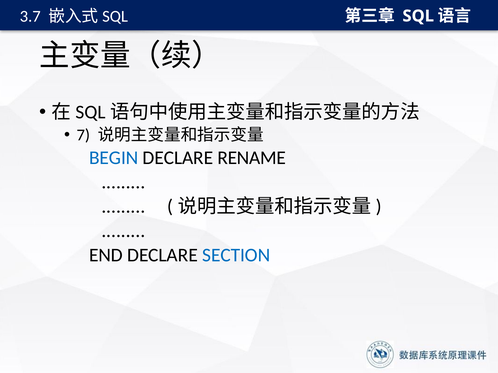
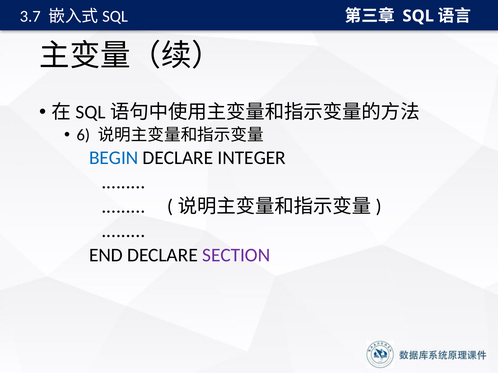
7: 7 -> 6 (83, 135)
RENAME: RENAME -> INTEGER (252, 158)
SECTION colour: blue -> purple (236, 255)
